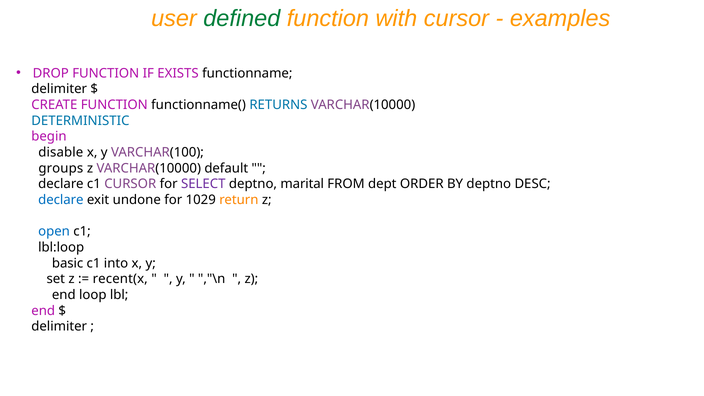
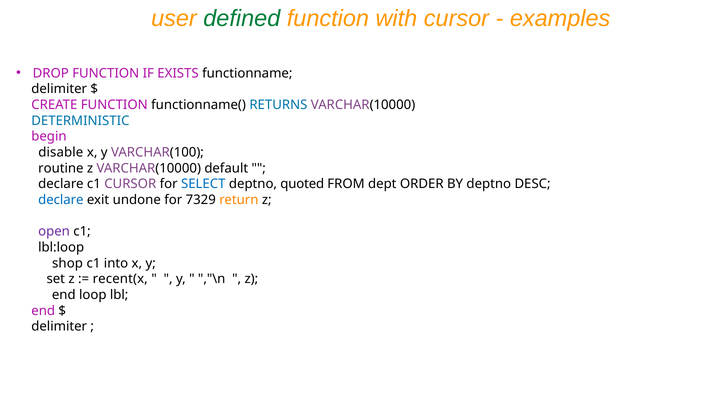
groups: groups -> routine (61, 168)
SELECT colour: purple -> blue (203, 184)
marital: marital -> quoted (302, 184)
1029: 1029 -> 7329 (201, 200)
open colour: blue -> purple (54, 232)
basic: basic -> shop (67, 263)
